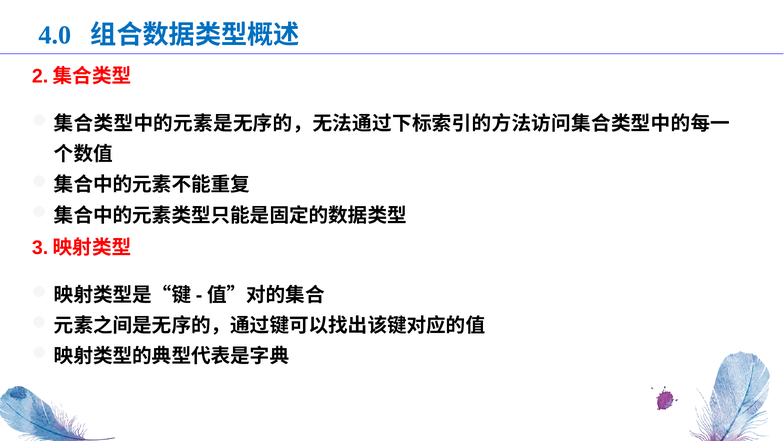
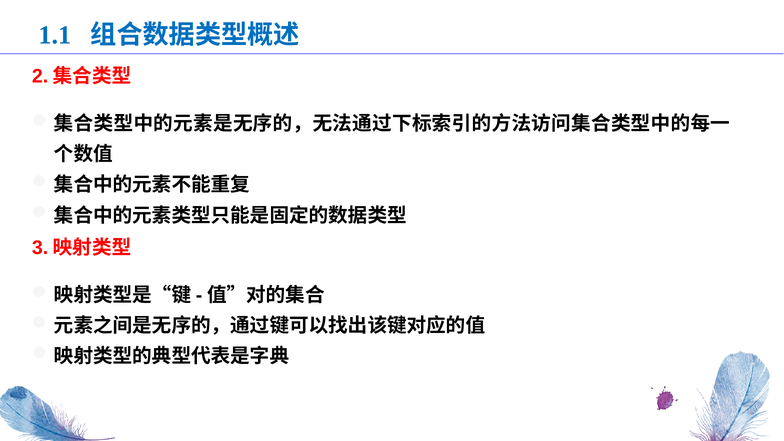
4.0: 4.0 -> 1.1 (55, 35)
